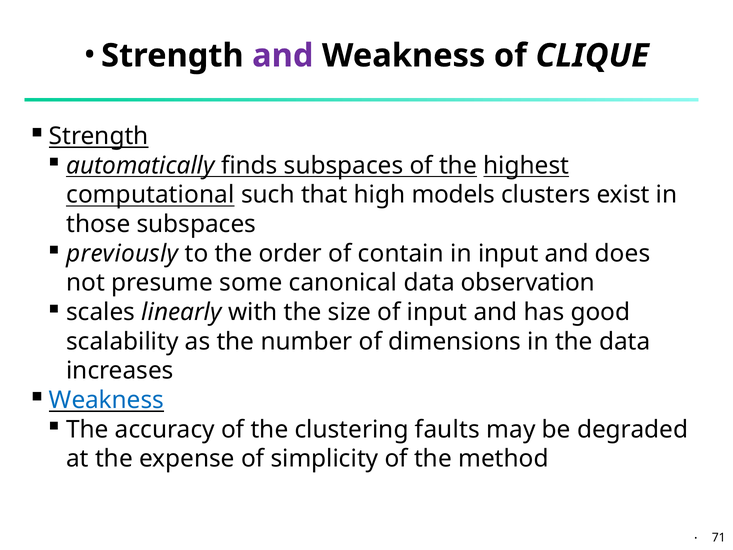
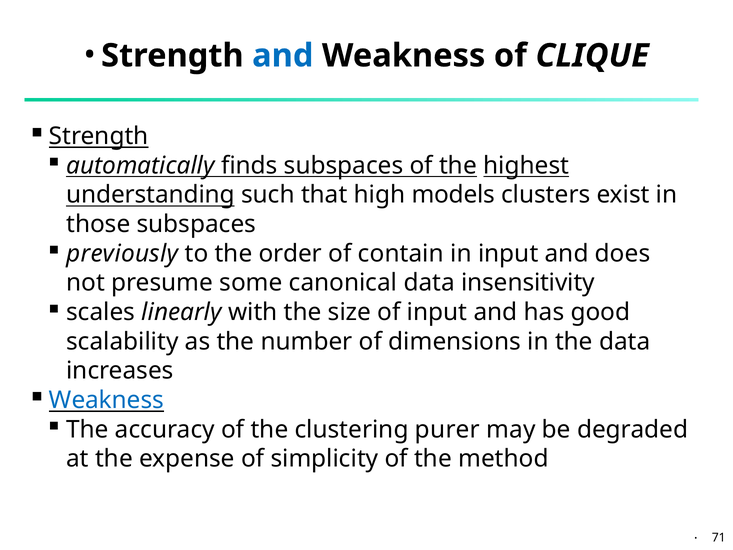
and colour: purple -> blue (283, 56)
computational: computational -> understanding (150, 195)
observation: observation -> insensitivity (528, 283)
faults: faults -> purer (447, 429)
